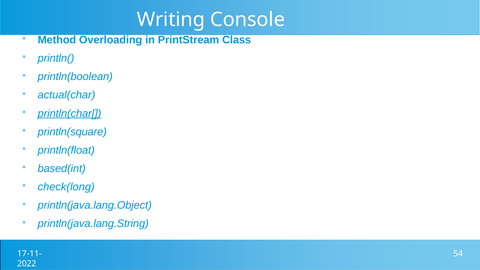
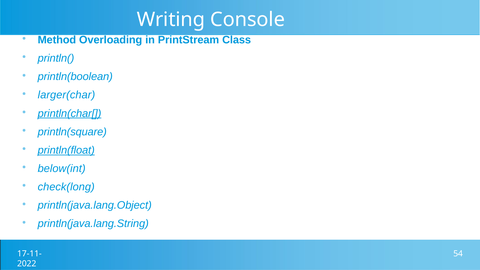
actual(char: actual(char -> larger(char (66, 95)
println(float underline: none -> present (66, 150)
based(int: based(int -> below(int (62, 169)
